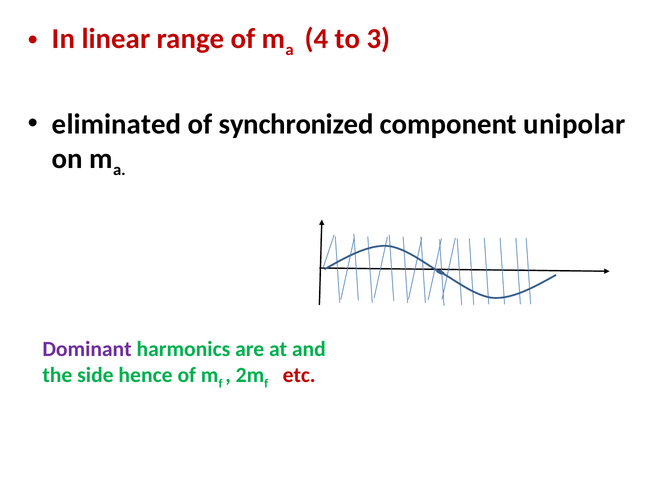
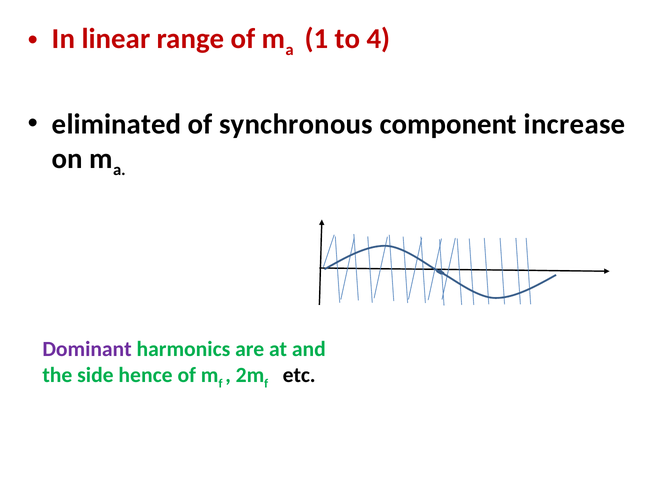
4: 4 -> 1 (317, 39)
3: 3 -> 4 (378, 39)
synchronized: synchronized -> synchronous (296, 124)
unipolar: unipolar -> increase (575, 124)
etc colour: red -> black (299, 376)
